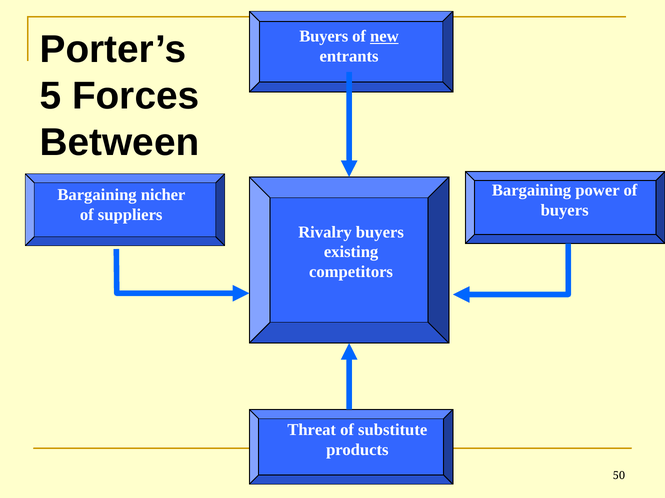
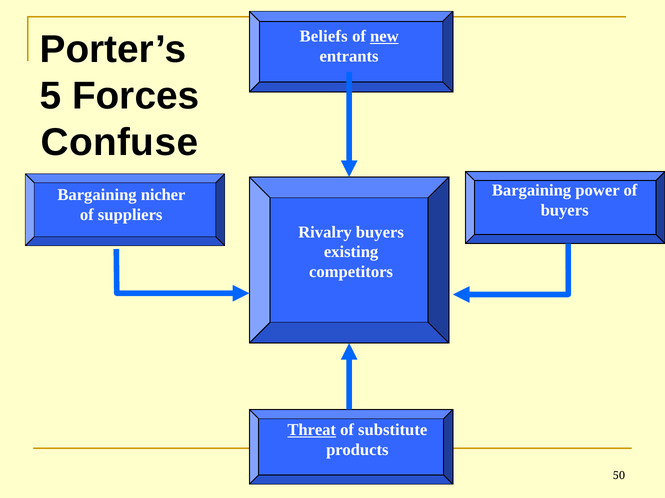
Buyers: Buyers -> Beliefs (324, 37)
Between: Between -> Confuse (119, 143)
Threat underline: none -> present (312, 431)
